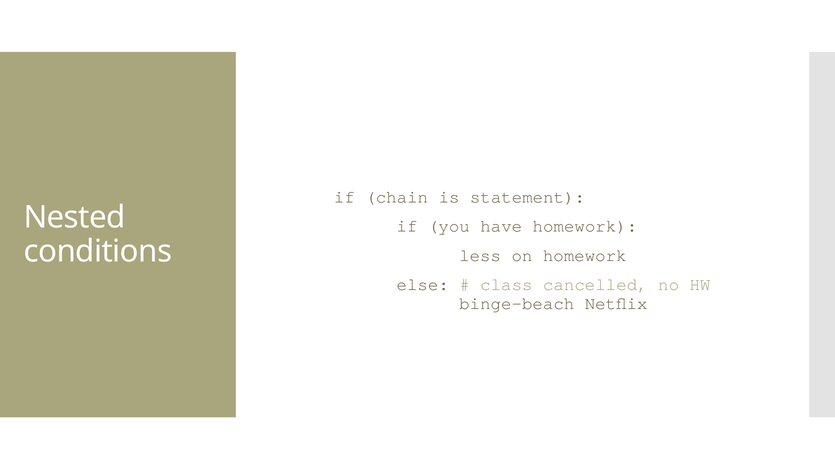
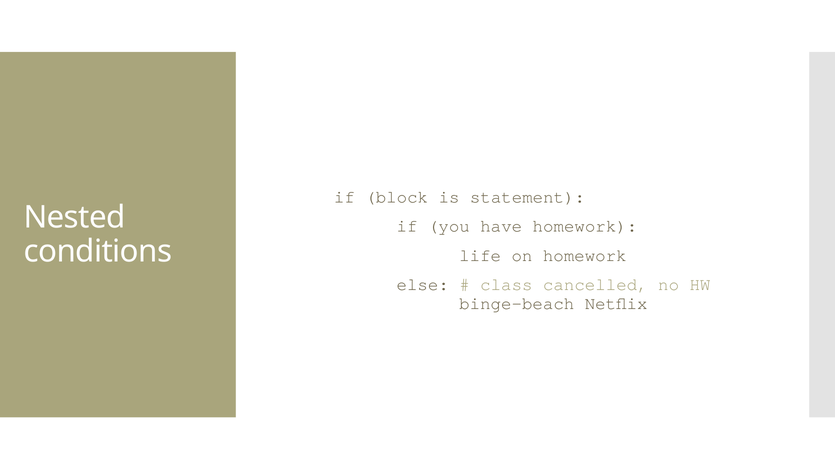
chain: chain -> block (397, 197)
less: less -> life (480, 255)
